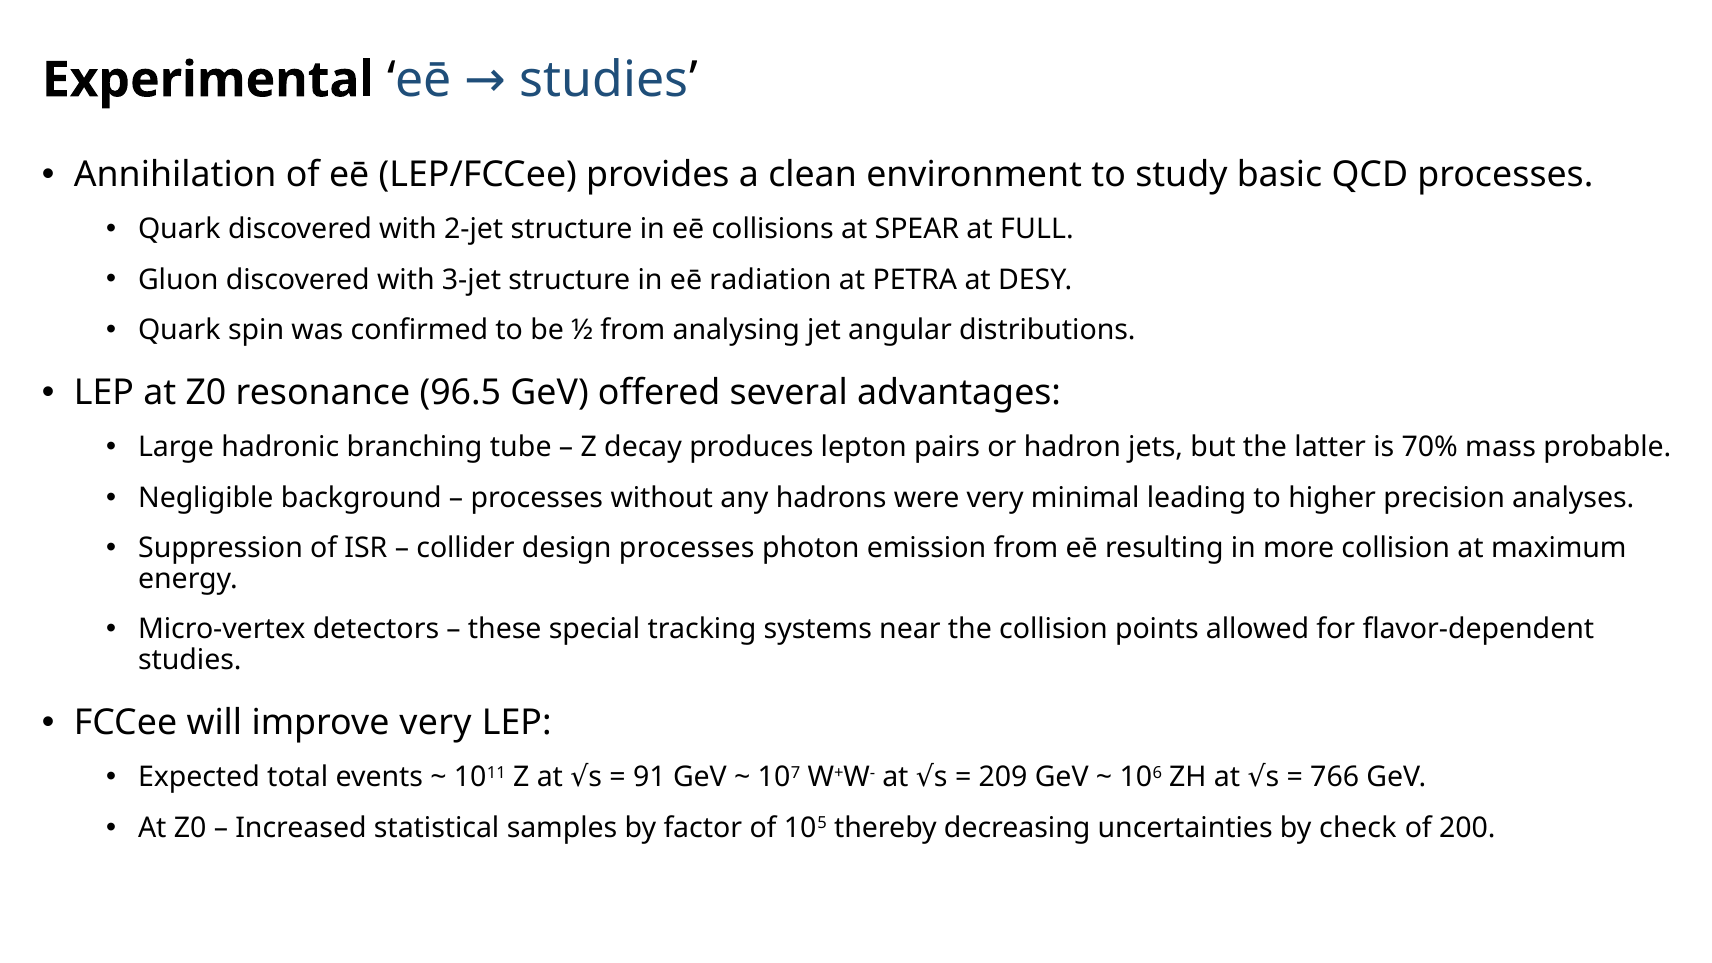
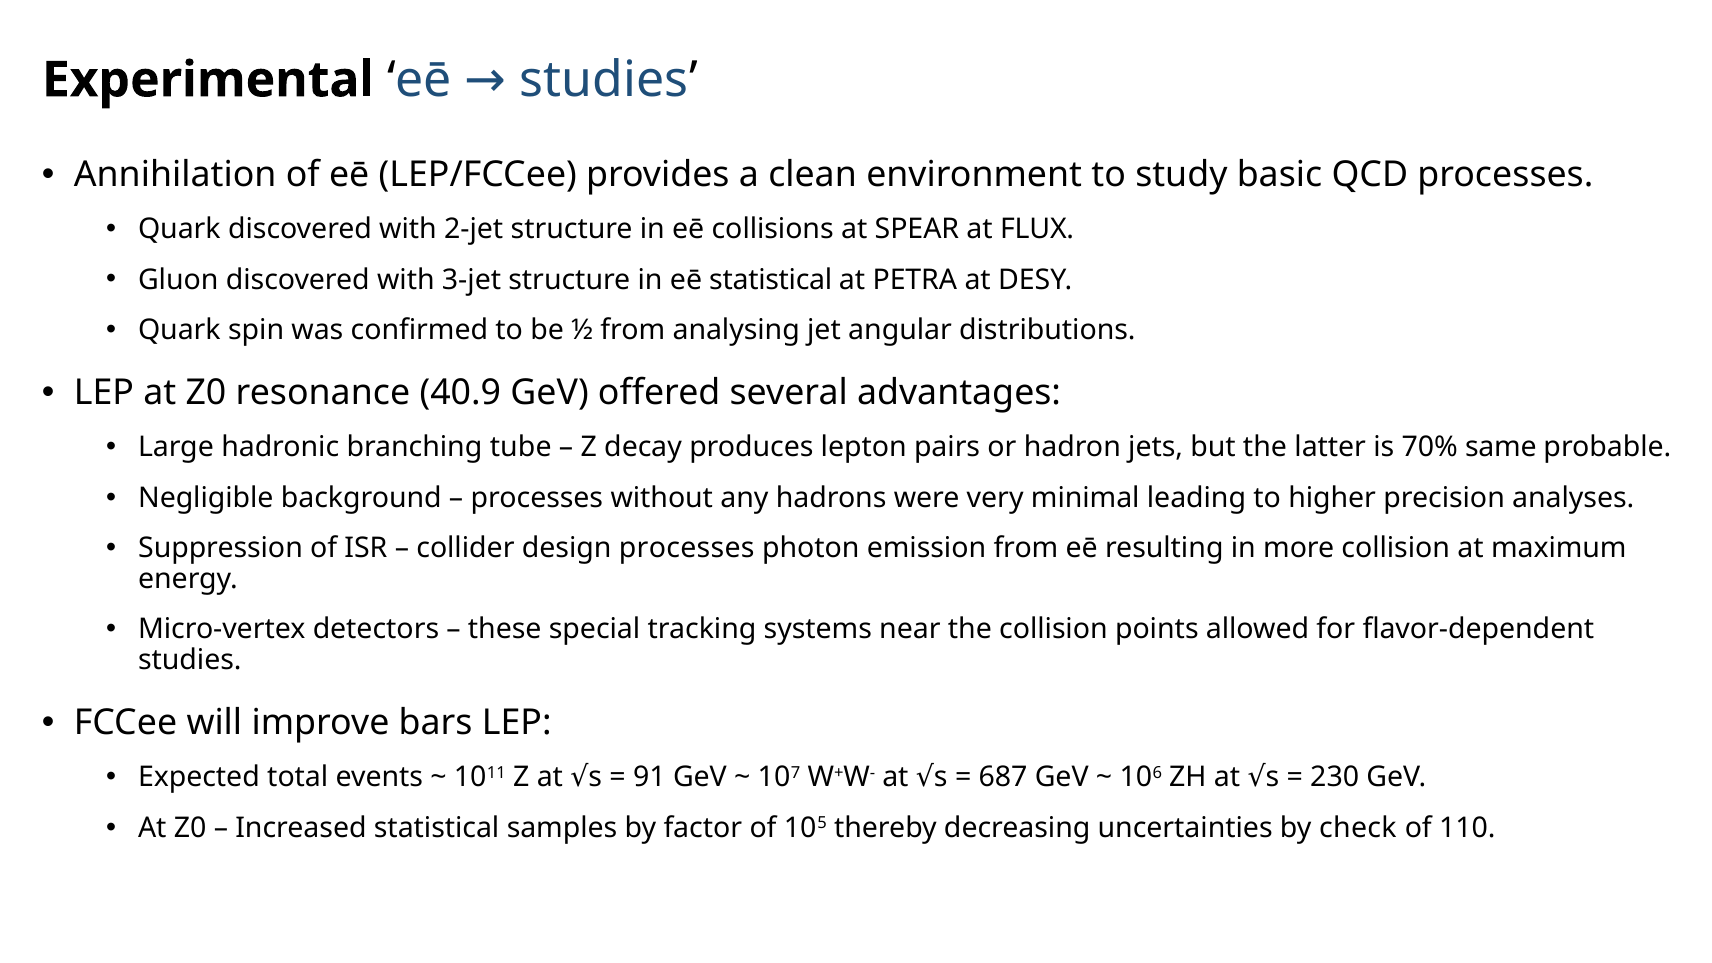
FULL: FULL -> FLUX (1037, 229)
eē radiation: radiation -> statistical (771, 280)
96.5: 96.5 -> 40.9 (460, 393)
mass: mass -> same (1501, 447)
improve very: very -> bars (436, 723)
209: 209 -> 687 (1003, 777)
766: 766 -> 230 (1335, 777)
200: 200 -> 110 (1467, 828)
